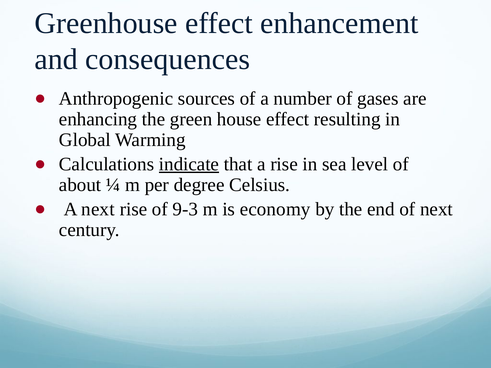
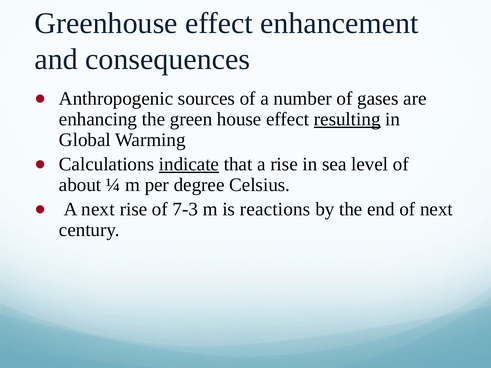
resulting underline: none -> present (347, 119)
9-3: 9-3 -> 7-3 (185, 209)
economy: economy -> reactions (275, 209)
